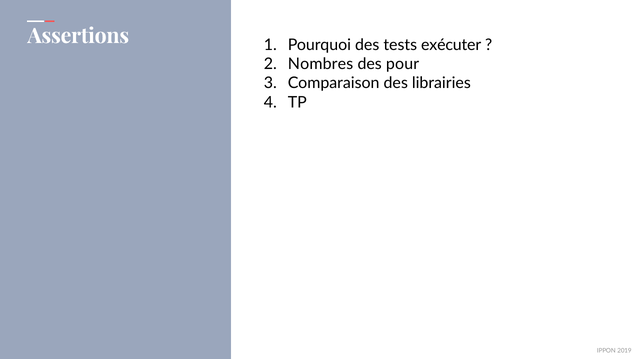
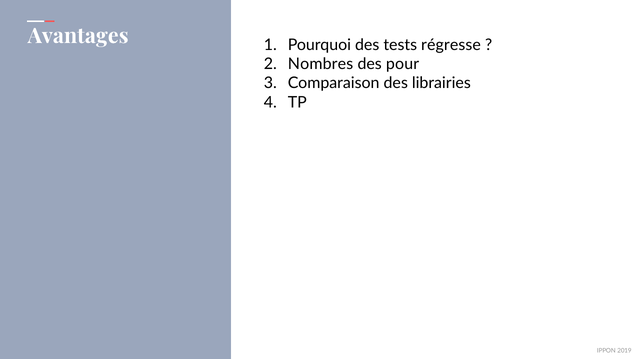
Assertions: Assertions -> Avantages (78, 36)
exécuter: exécuter -> régresse (451, 45)
